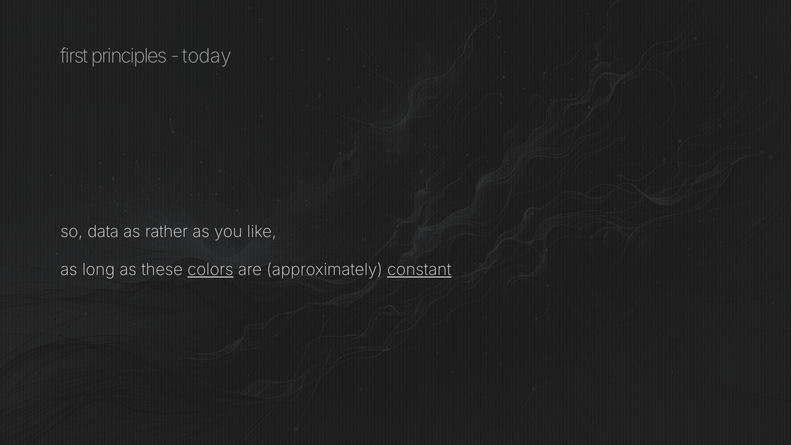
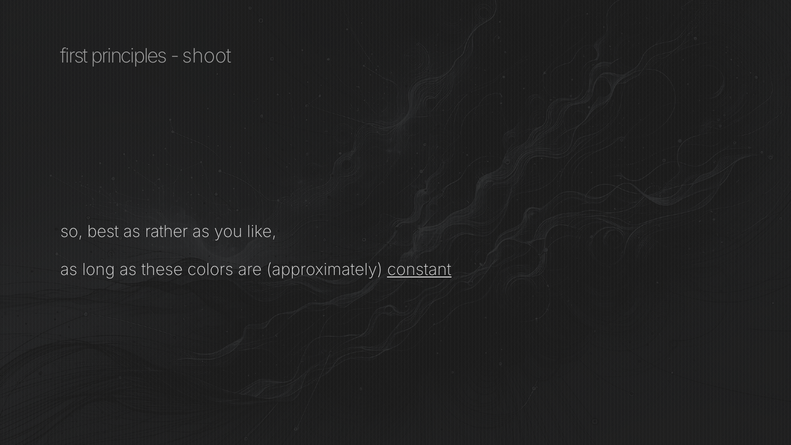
today: today -> shoot (207, 56)
data: data -> best (103, 232)
colors underline: present -> none (210, 270)
